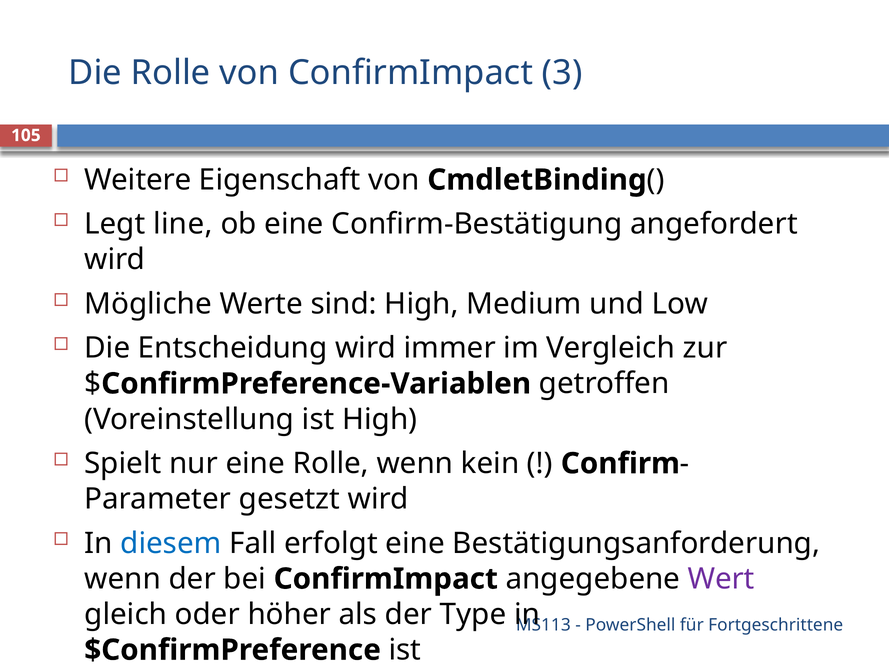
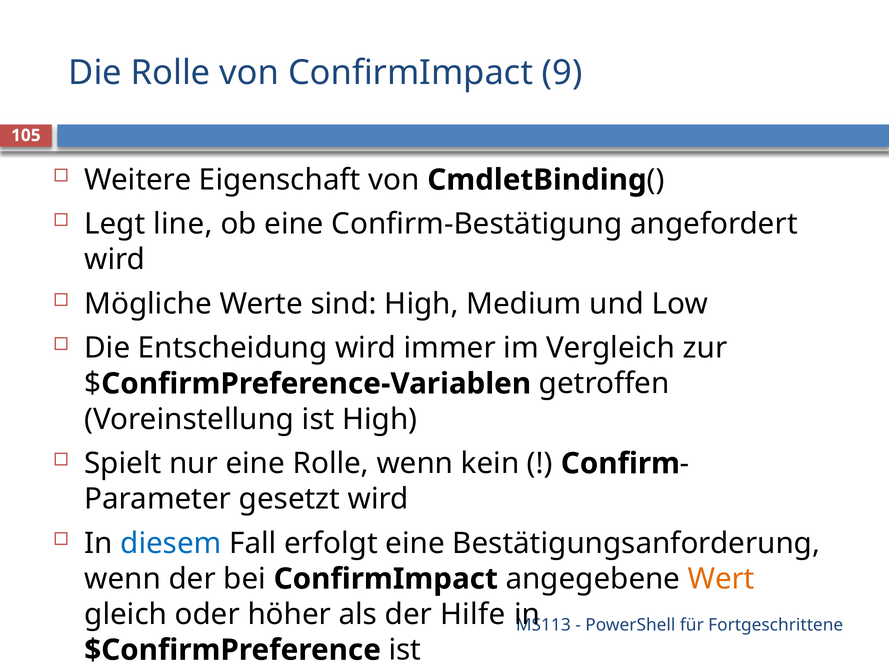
3: 3 -> 9 (562, 73)
Wert colour: purple -> orange (721, 579)
Type: Type -> Hilfe (473, 614)
